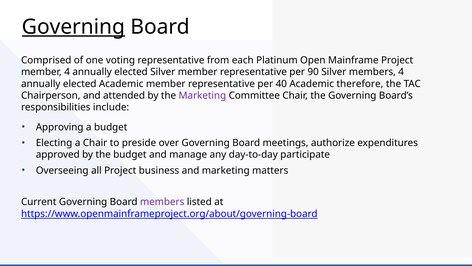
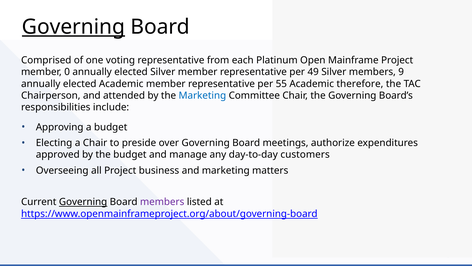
member 4: 4 -> 0 (67, 72)
90: 90 -> 49 (313, 72)
members 4: 4 -> 9 (401, 72)
40: 40 -> 55 (281, 84)
Marketing colour: purple -> blue (202, 95)
participate: participate -> customers (305, 154)
Governing underline: none -> present (83, 202)
